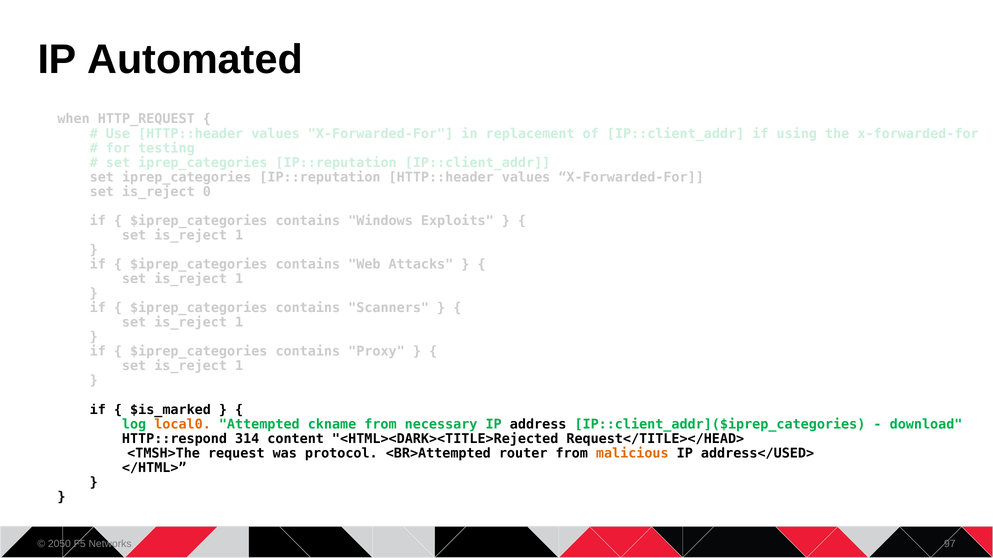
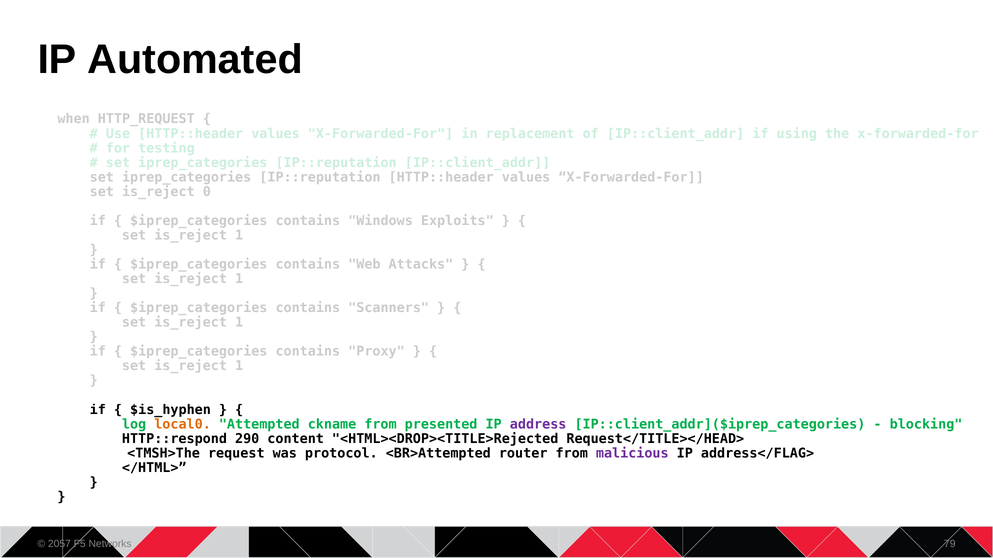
$is_marked: $is_marked -> $is_hyphen (171, 410)
necessary: necessary -> presented (441, 425)
address colour: black -> purple (538, 425)
download: download -> blocking (926, 425)
314: 314 -> 290 (247, 439)
<HTML><DARK><TITLE>Rejected: <HTML><DARK><TITLE>Rejected -> <HTML><DROP><TITLE>Rejected (445, 439)
malicious colour: orange -> purple (632, 454)
address</USED>: address</USED> -> address</FLAG> (758, 454)
2050: 2050 -> 2057 (59, 544)
97: 97 -> 79 (950, 544)
